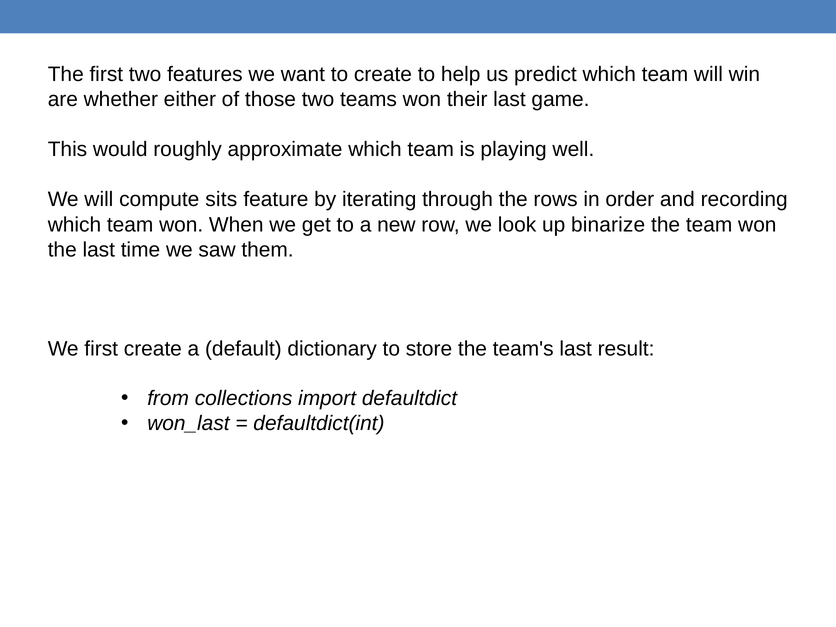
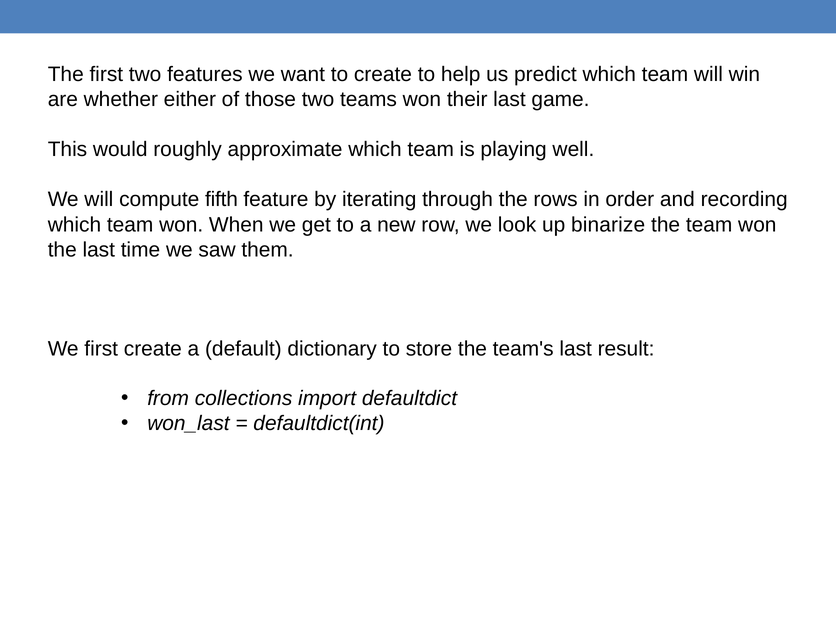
sits: sits -> fifth (221, 200)
